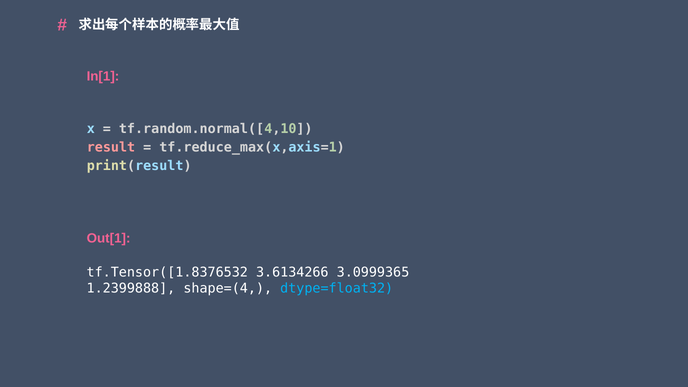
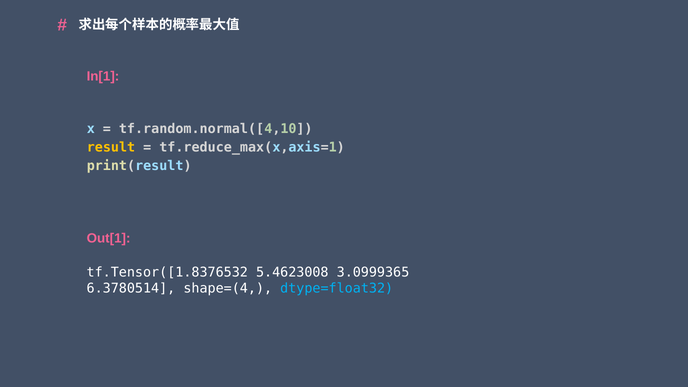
result colour: pink -> yellow (111, 147)
3.6134266: 3.6134266 -> 5.4623008 (292, 272)
1.2399888: 1.2399888 -> 6.3780514 (131, 288)
